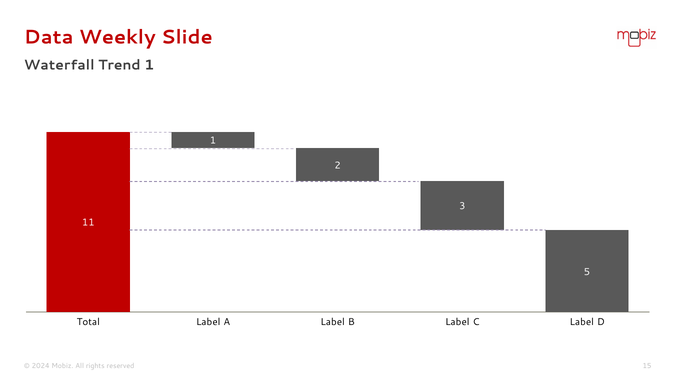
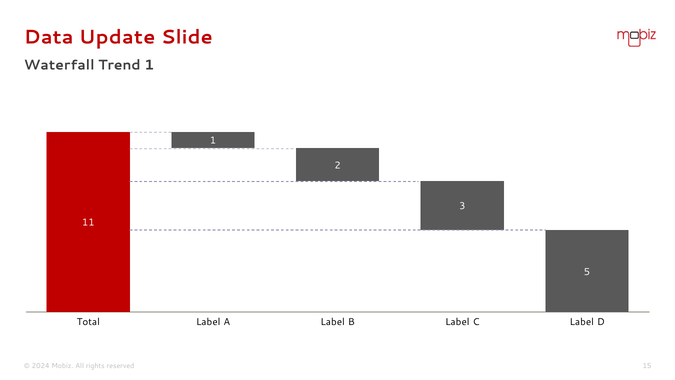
Weekly: Weekly -> Update (117, 37)
